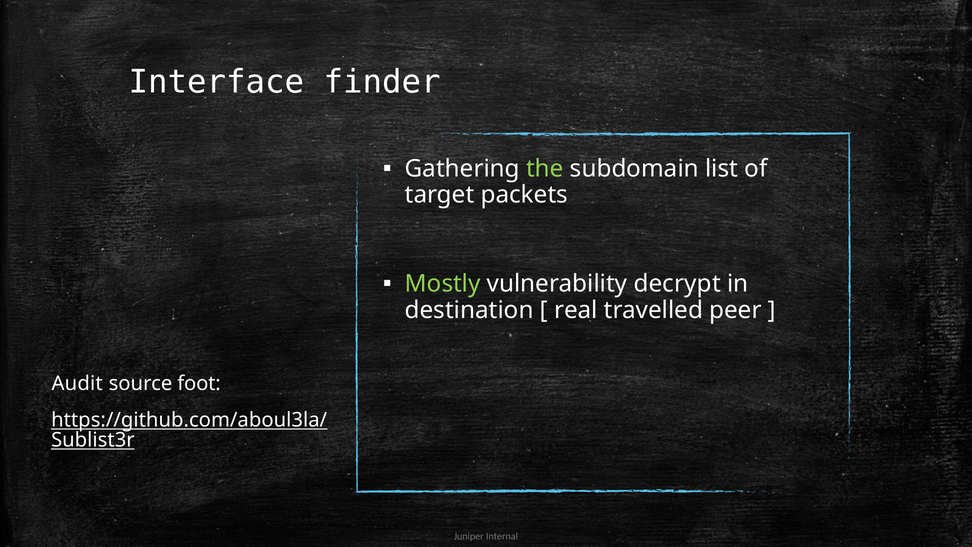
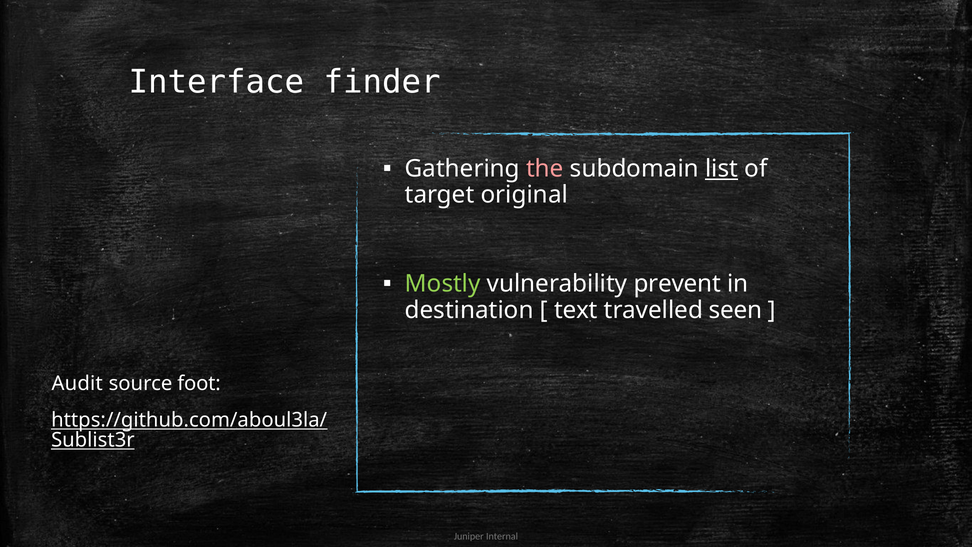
the colour: light green -> pink (545, 169)
list underline: none -> present (722, 169)
packets: packets -> original (524, 195)
decrypt: decrypt -> prevent (677, 284)
real: real -> text (576, 310)
peer: peer -> seen (736, 310)
